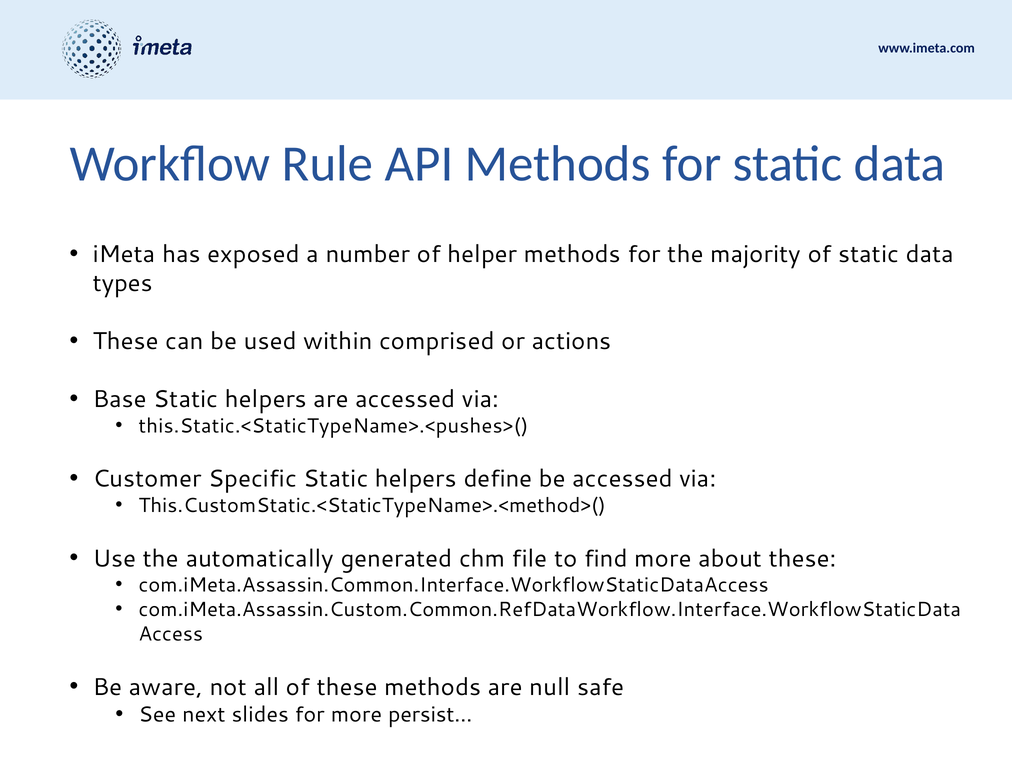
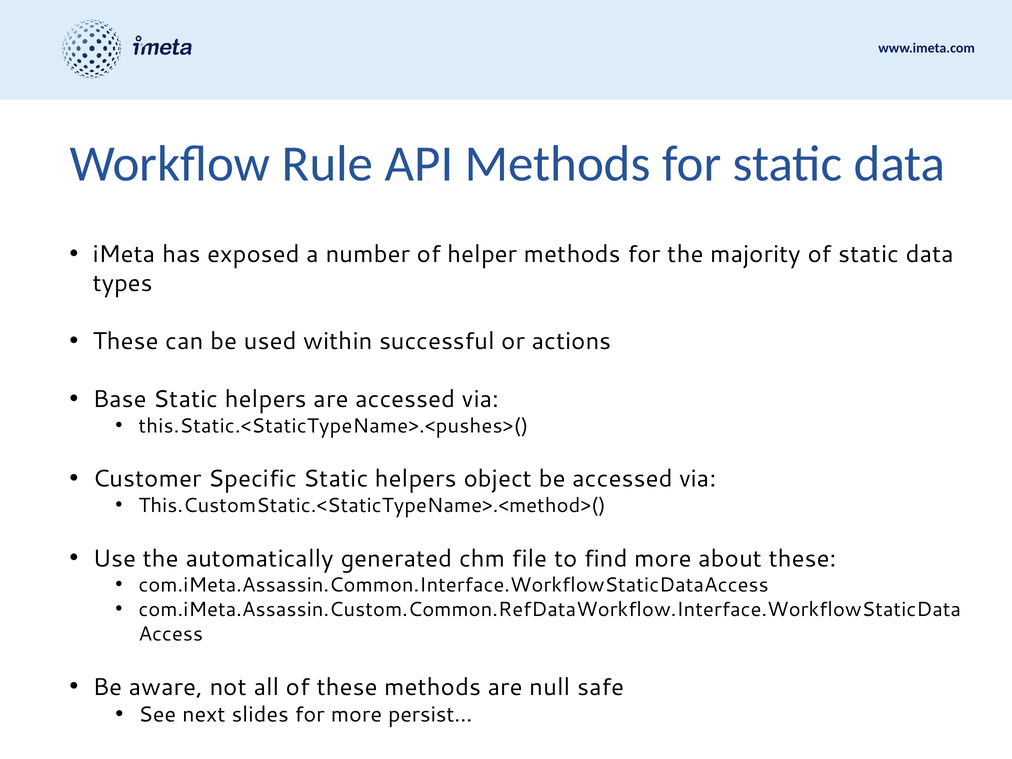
comprised: comprised -> successful (437, 341)
define: define -> object (498, 479)
